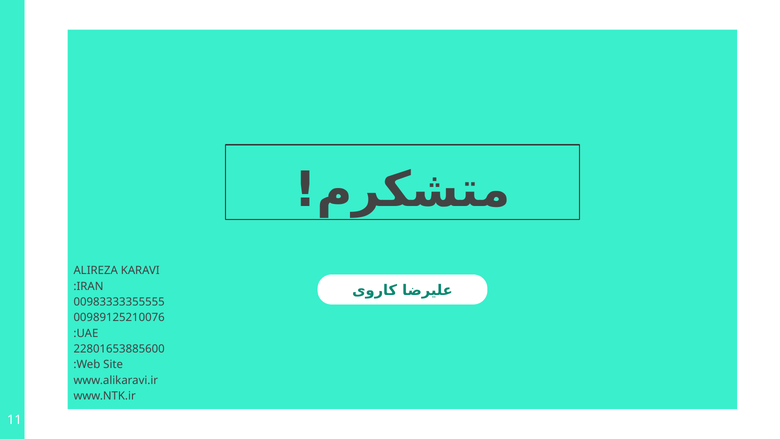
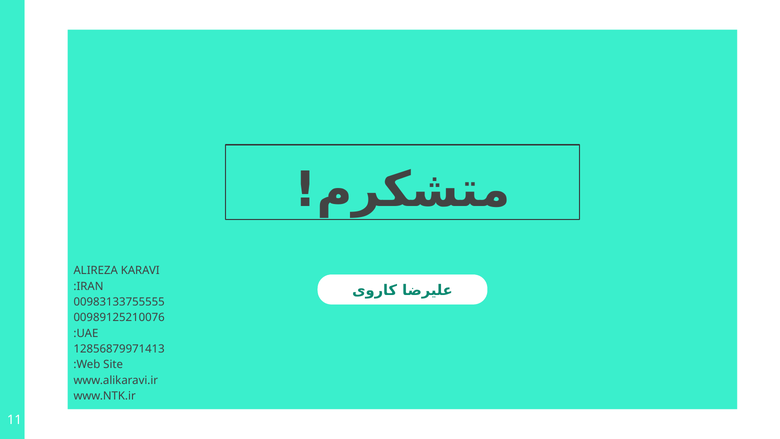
00983333355555: 00983333355555 -> 00983133755555 (119, 302)
22801653885600: 22801653885600 -> 12856879971413 (119, 349)
